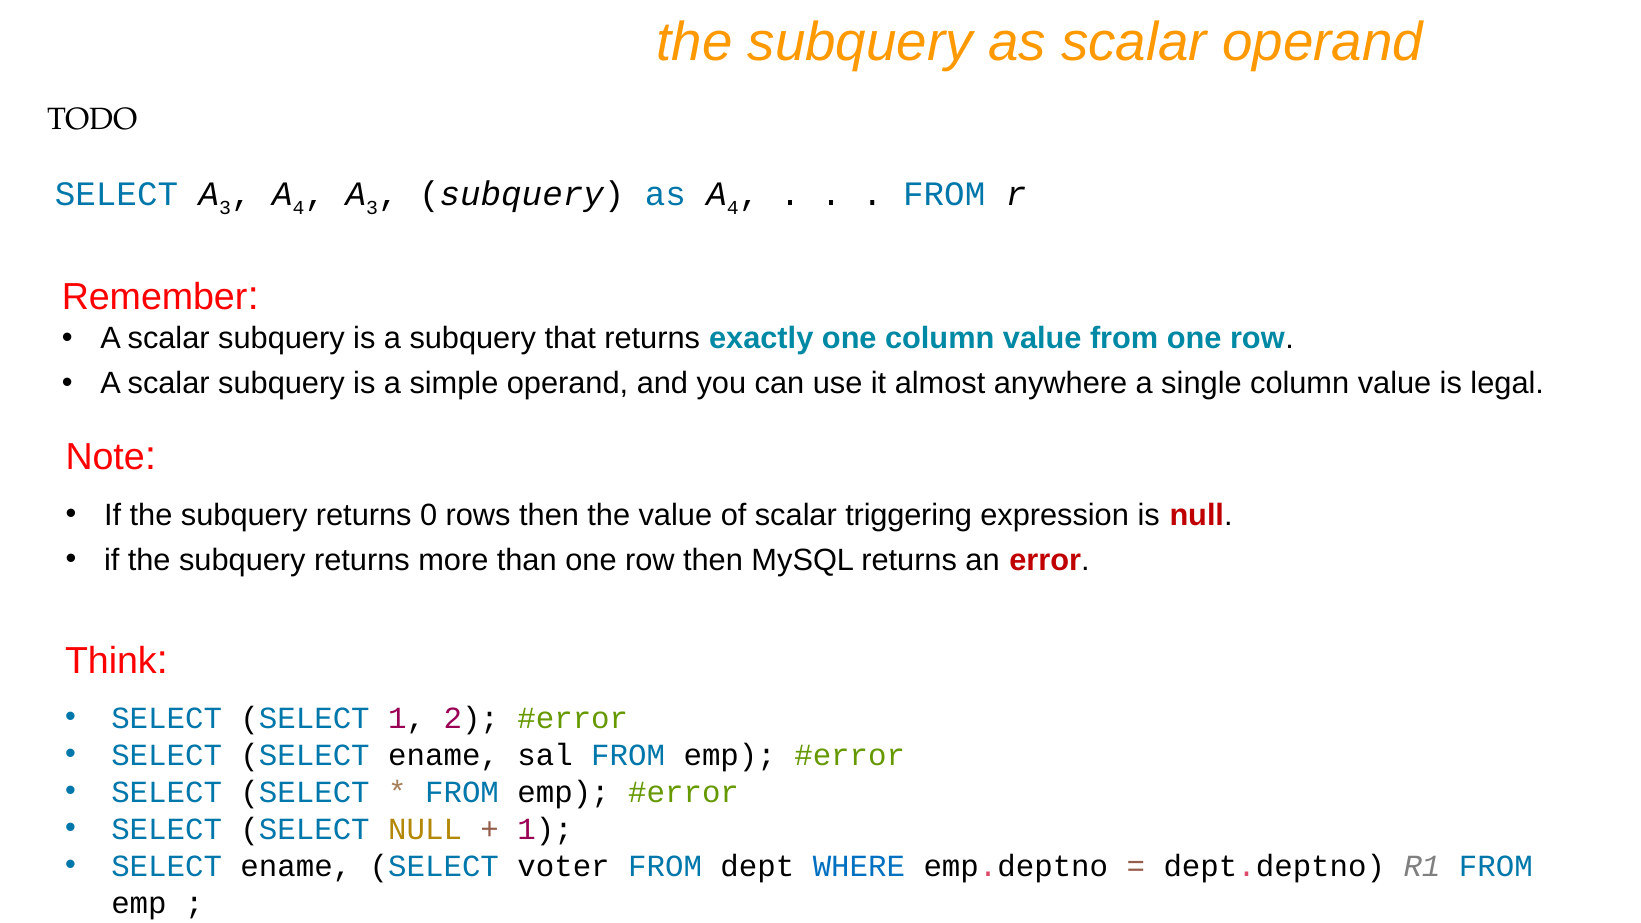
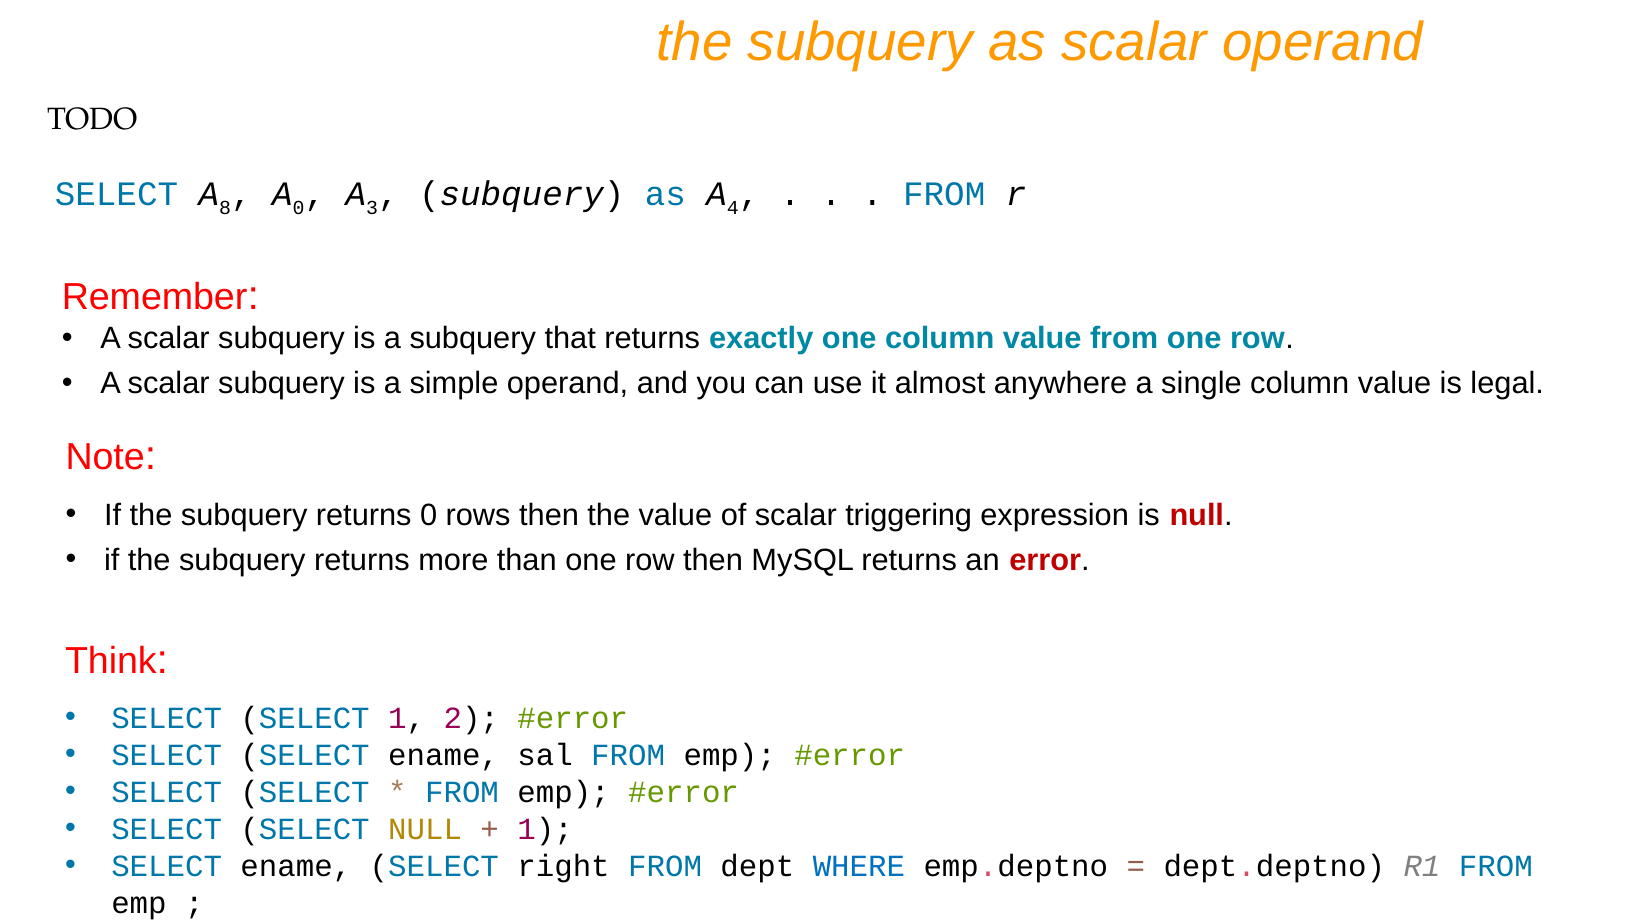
SELECT A 3: 3 -> 8 (225, 208)
4: 4 -> 0 (299, 208)
voter: voter -> right (564, 866)
